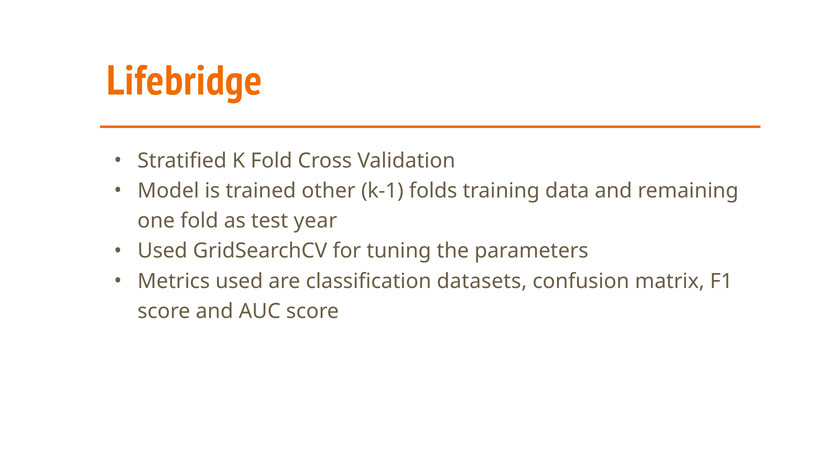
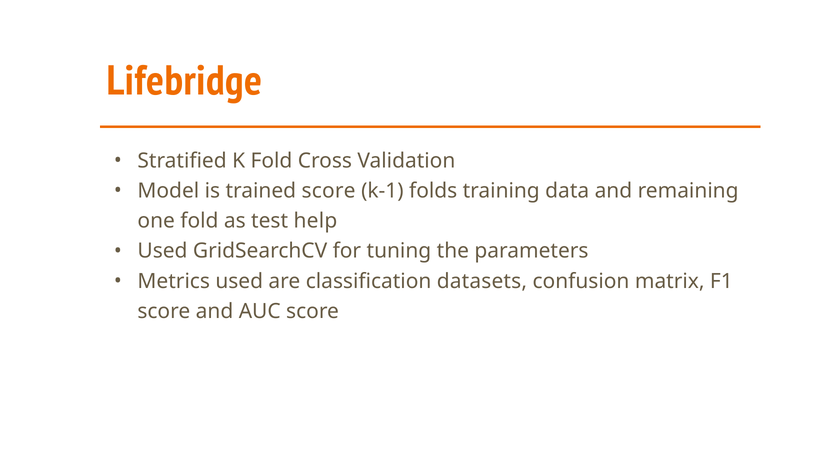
trained other: other -> score (329, 191)
year: year -> help (315, 221)
